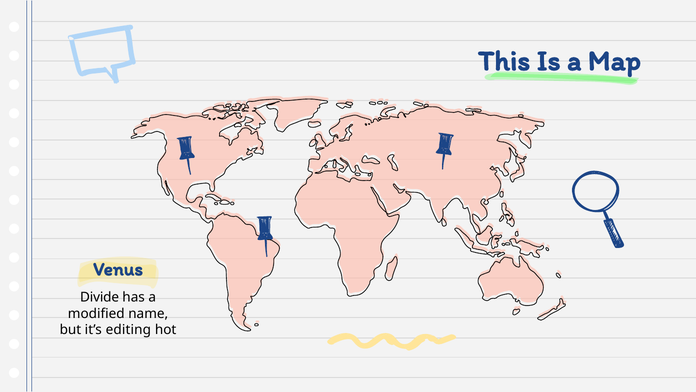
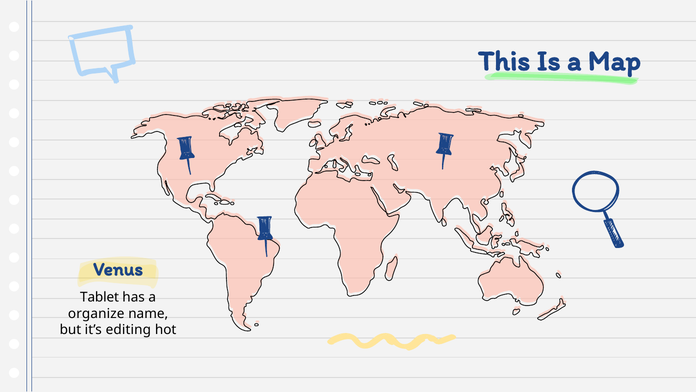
Divide: Divide -> Tablet (100, 297)
modified: modified -> organize (96, 313)
